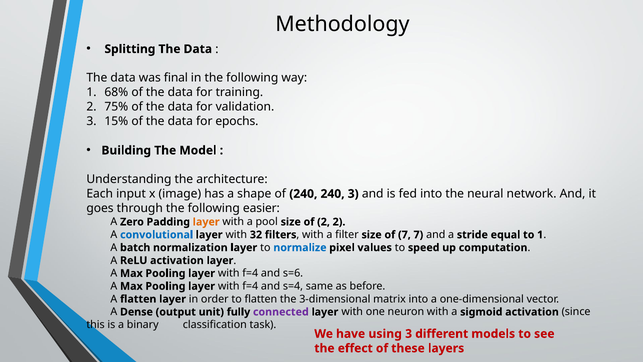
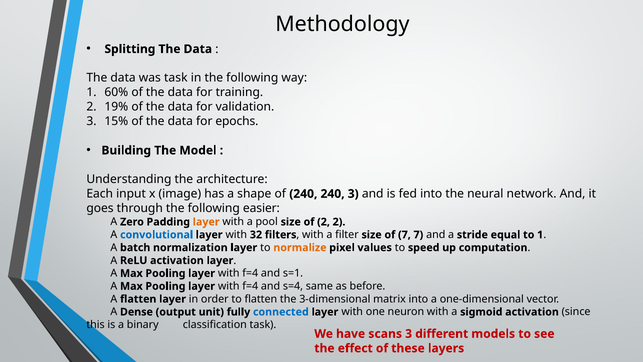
was final: final -> task (176, 78)
68%: 68% -> 60% (116, 92)
75%: 75% -> 19% (116, 107)
normalize colour: blue -> orange (300, 247)
s=6: s=6 -> s=1 (293, 273)
connected colour: purple -> blue (281, 312)
using: using -> scans (385, 334)
